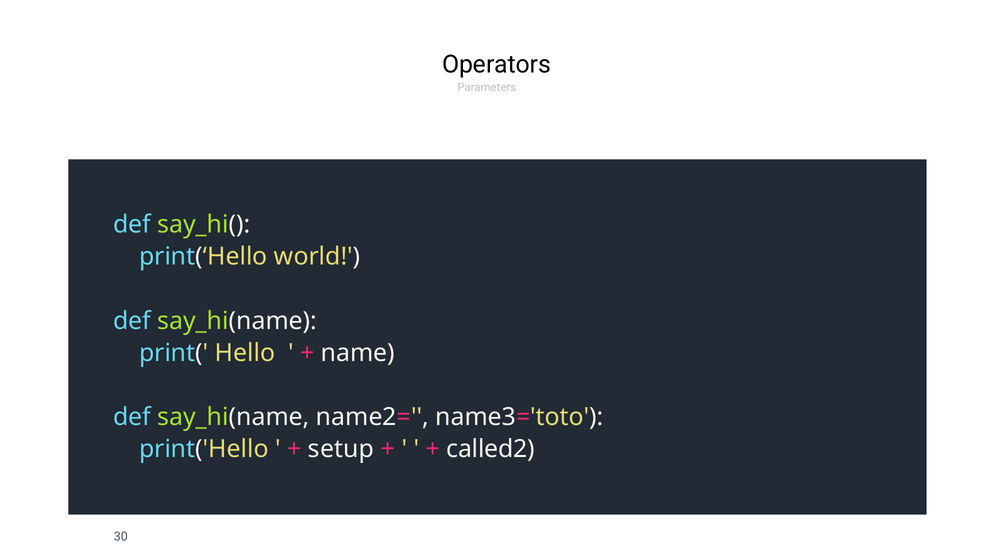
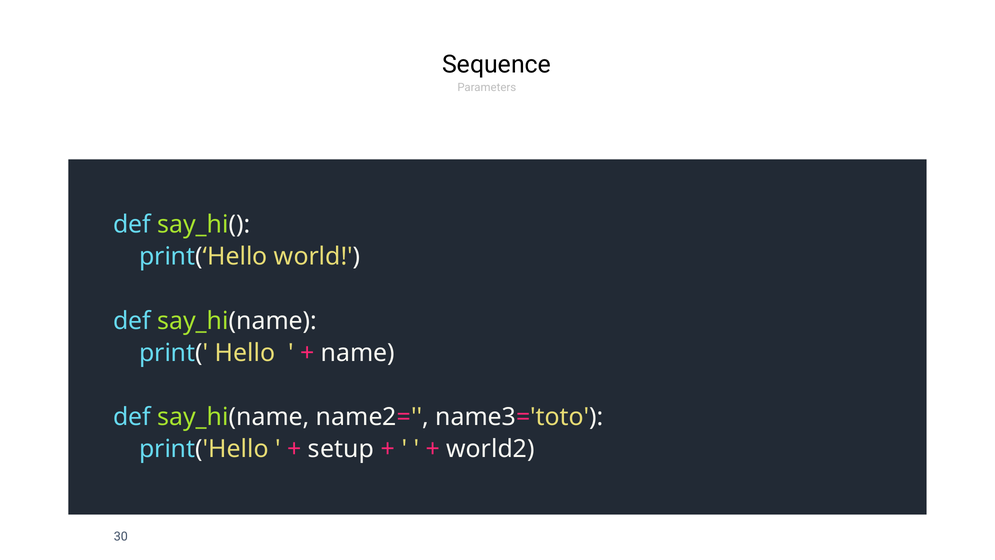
Operators: Operators -> Sequence (497, 64)
called2: called2 -> world2 (491, 449)
